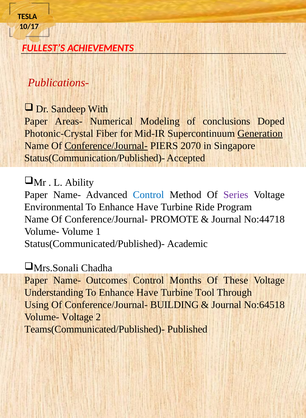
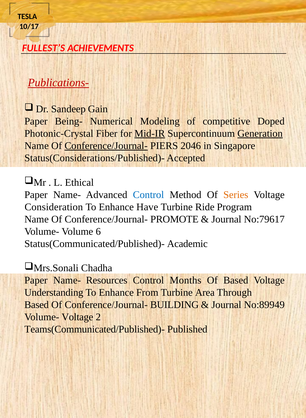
Publications- underline: none -> present (58, 83)
With: With -> Gain (98, 109)
Areas-: Areas- -> Being- (69, 121)
conclusions: conclusions -> competitive (226, 121)
Mid-IR underline: none -> present (150, 134)
2070: 2070 -> 2046 (191, 146)
Status(Communication/Published)-: Status(Communication/Published)- -> Status(Considerations/Published)- (95, 158)
Ability: Ability -> Ethical (79, 183)
Series colour: purple -> orange (236, 195)
Environmental: Environmental -> Consideration (54, 207)
No:44718: No:44718 -> No:79617 (264, 219)
1: 1 -> 6 (98, 232)
Outcomes: Outcomes -> Resources (107, 280)
Of These: These -> Based (236, 280)
Have: Have -> From (147, 293)
Tool: Tool -> Area (205, 293)
Using: Using -> Based (37, 305)
No:64518: No:64518 -> No:89949 (264, 305)
